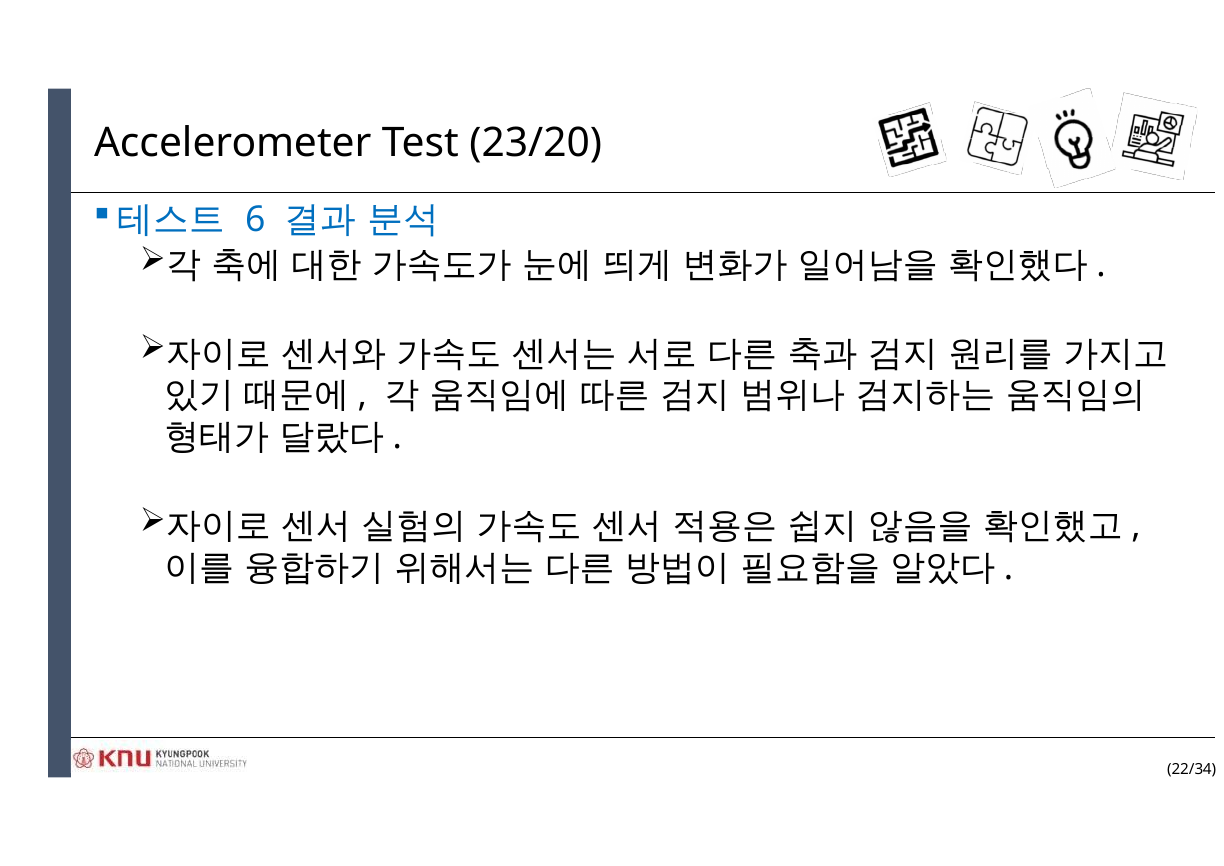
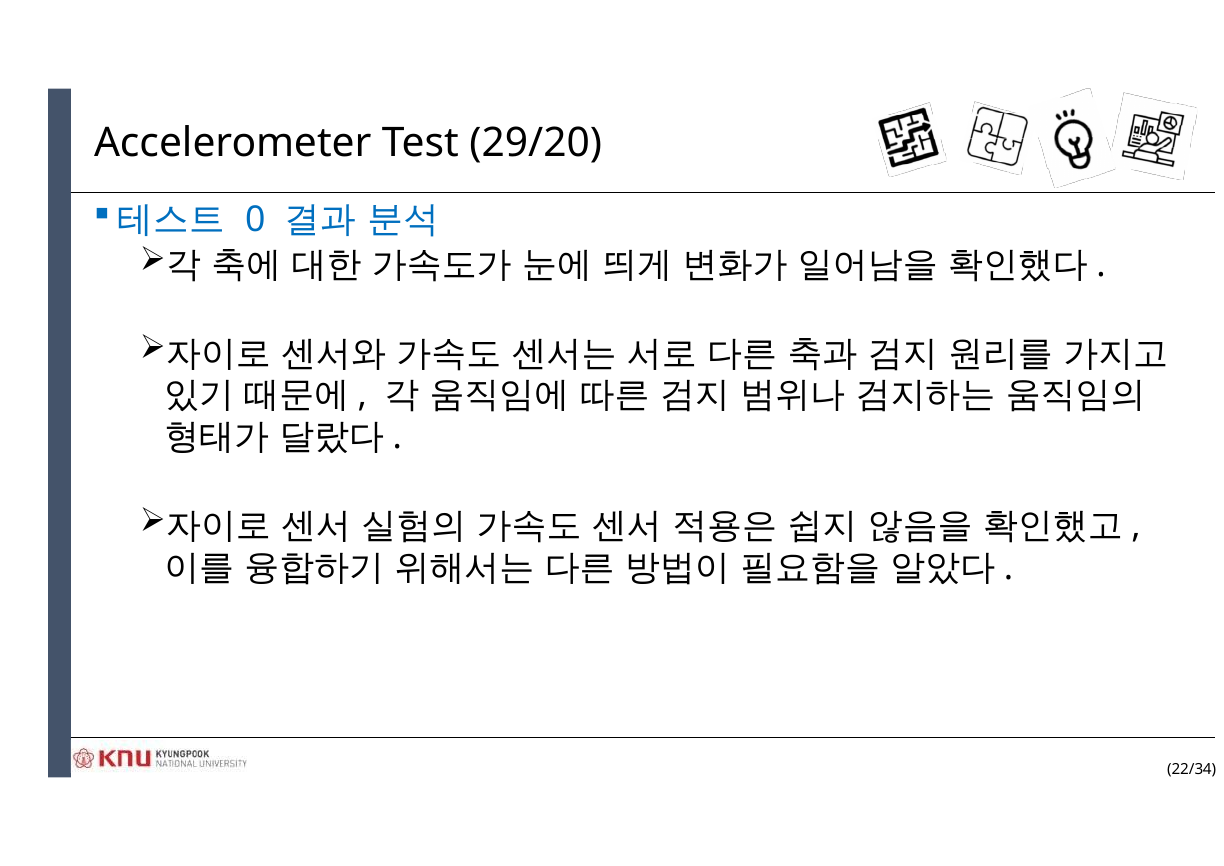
23/20: 23/20 -> 29/20 (536, 143)
6: 6 -> 0 (255, 220)
